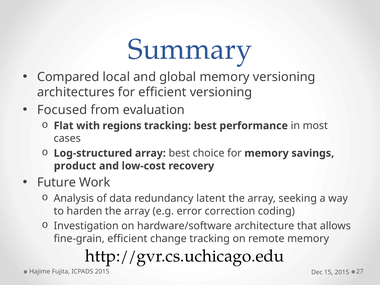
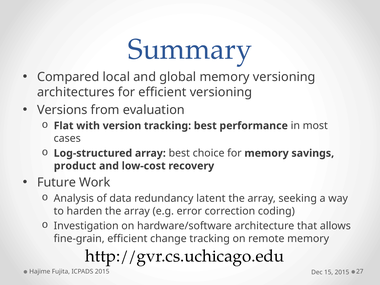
Focused: Focused -> Versions (62, 110)
regions: regions -> version (122, 126)
